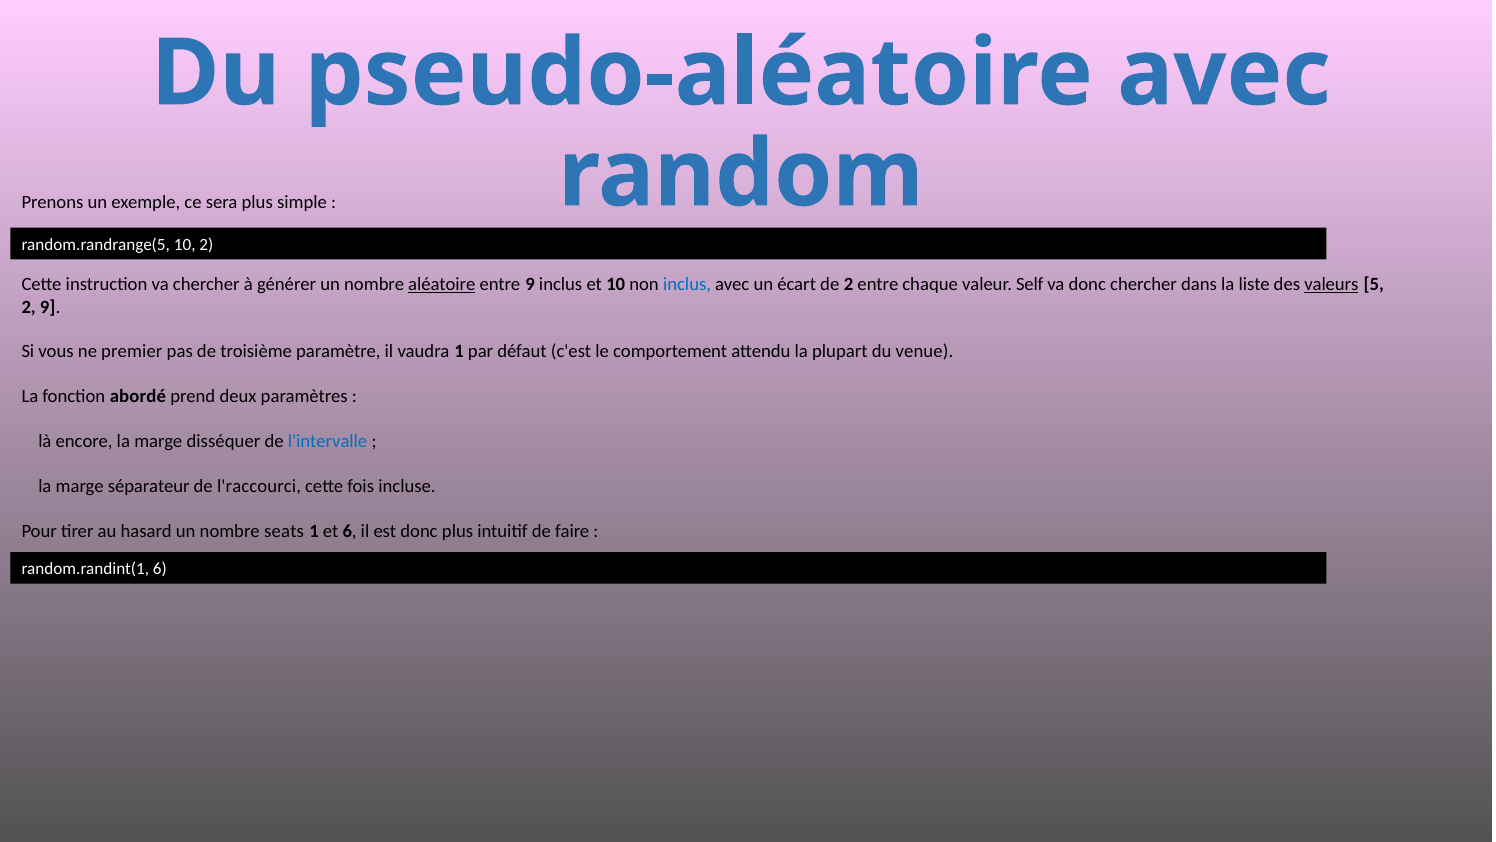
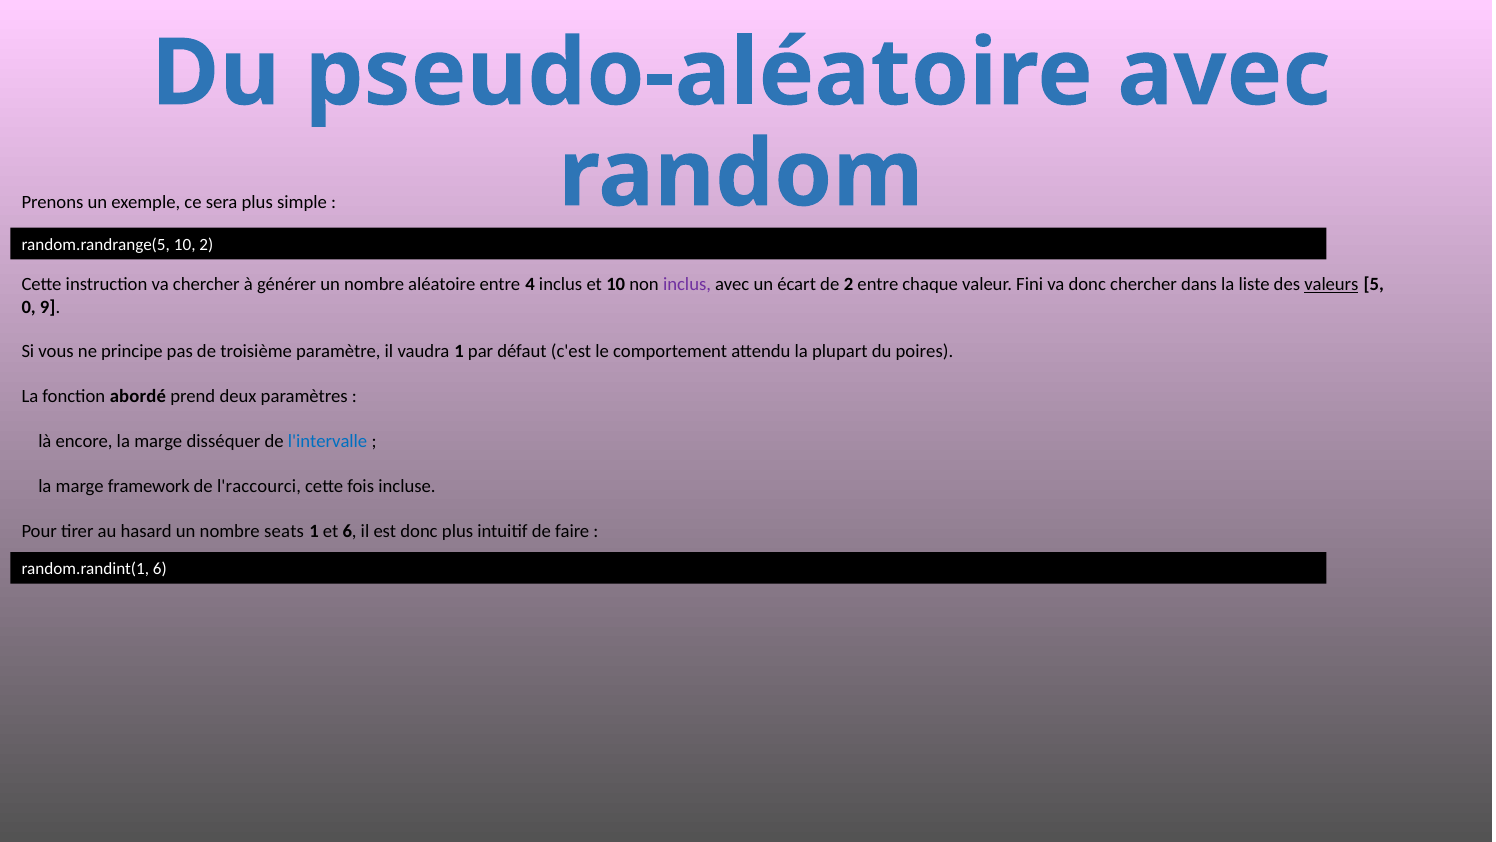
aléatoire underline: present -> none (442, 284)
entre 9: 9 -> 4 (530, 284)
inclus colour: blue -> purple (687, 284)
Self: Self -> Fini (1030, 284)
2: 2 -> 0 (29, 307)
premier: premier -> principe (132, 352)
venue: venue -> poires (924, 352)
séparateur: séparateur -> framework (149, 486)
